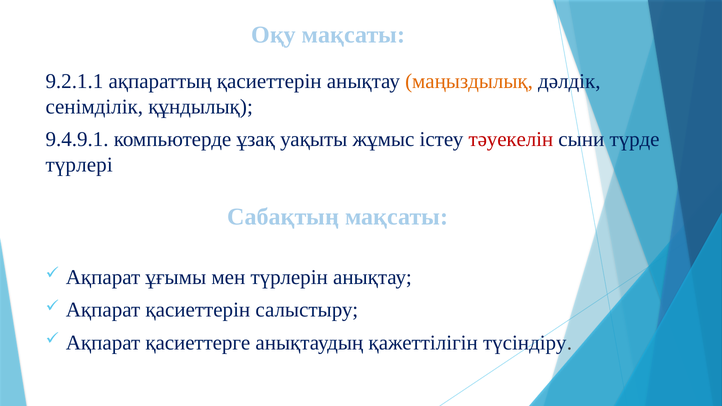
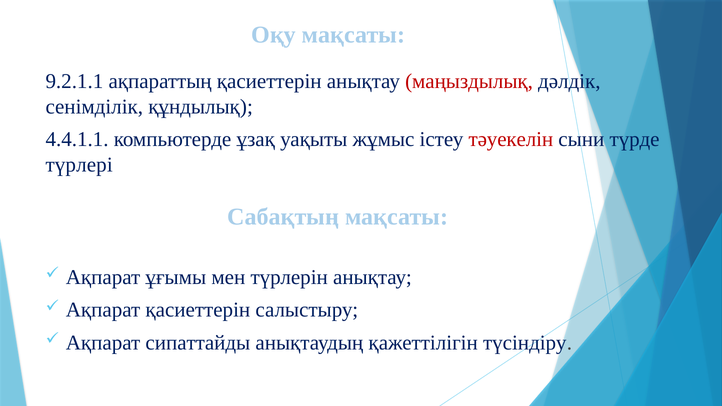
маңыздылық colour: orange -> red (469, 81)
9.4.9.1: 9.4.9.1 -> 4.4.1.1 (77, 139)
қасиеттерге: қасиеттерге -> сипаттайды (198, 343)
